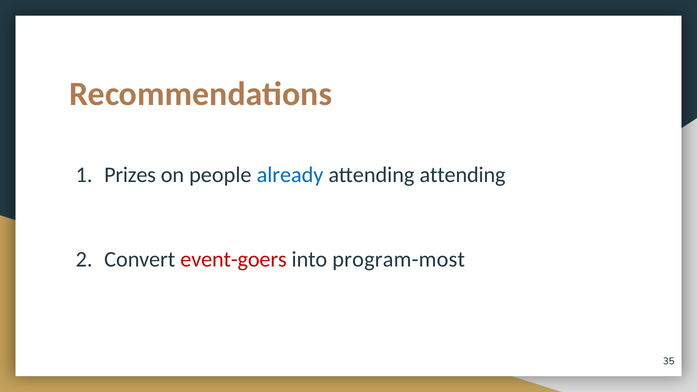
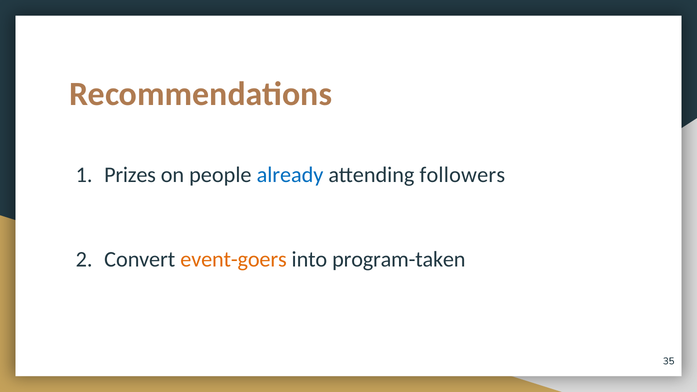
attending attending: attending -> followers (462, 175)
event-goers colour: red -> orange (234, 260)
program-most: program-most -> program-taken (399, 260)
